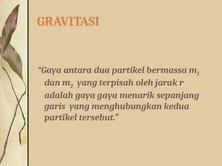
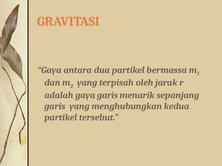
gaya gaya: gaya -> garis (107, 95)
